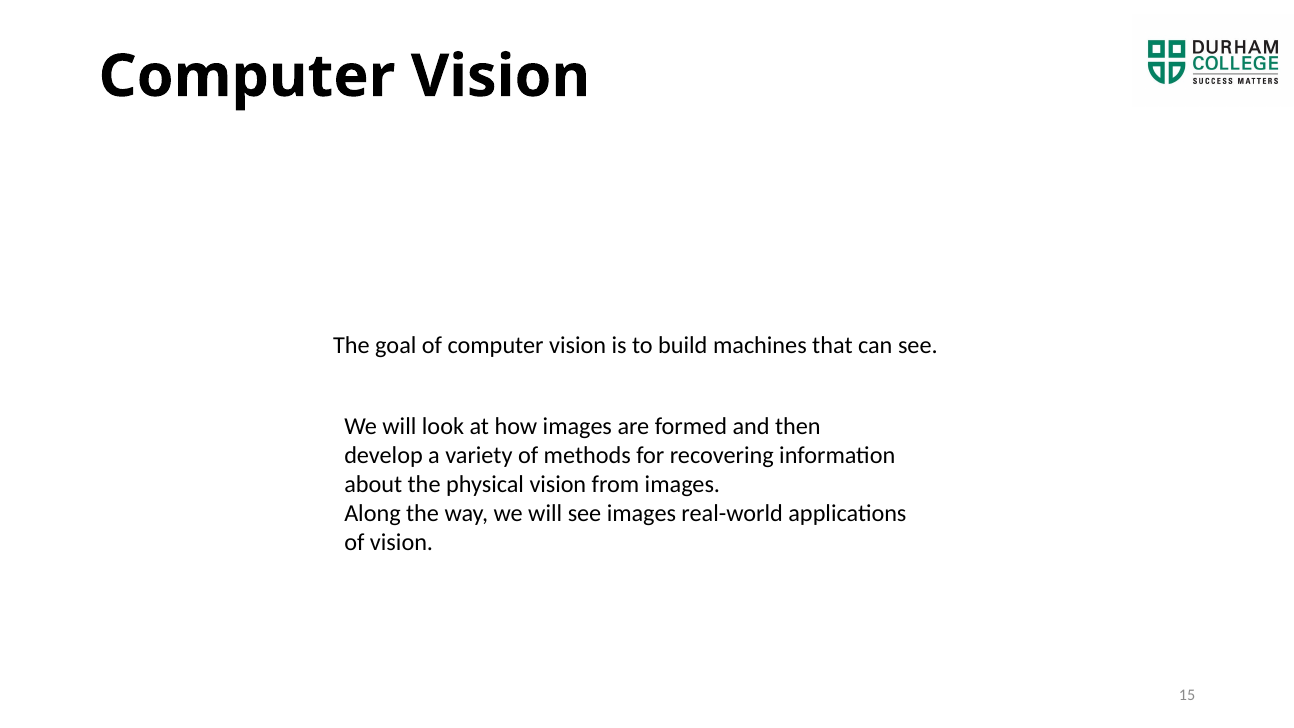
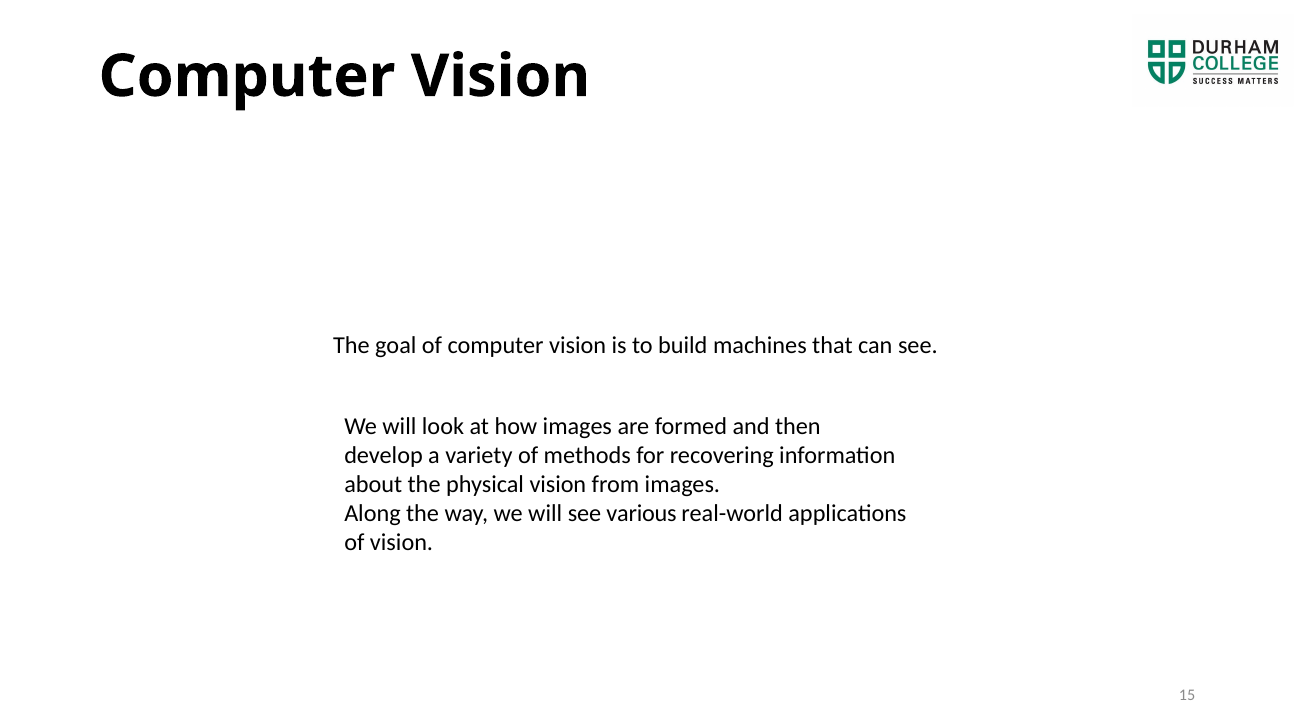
see images: images -> various (642, 514)
